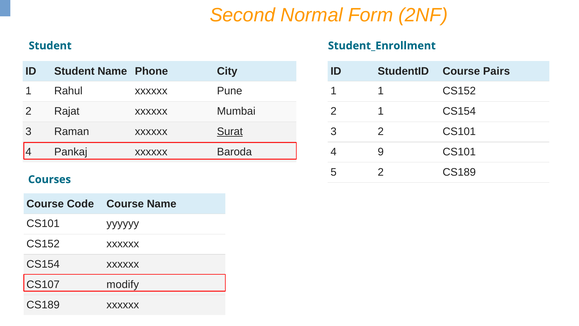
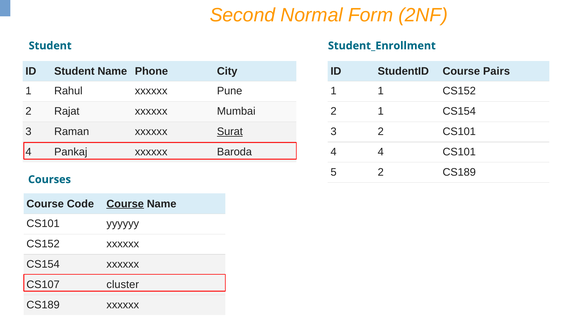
4 9: 9 -> 4 (381, 152)
Course underline: none -> present (125, 204)
modify: modify -> cluster (123, 284)
